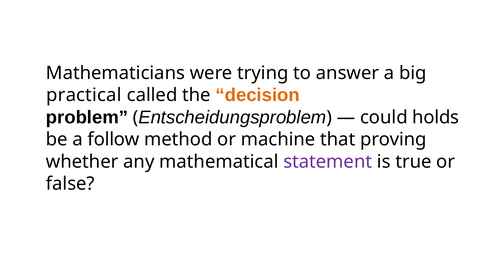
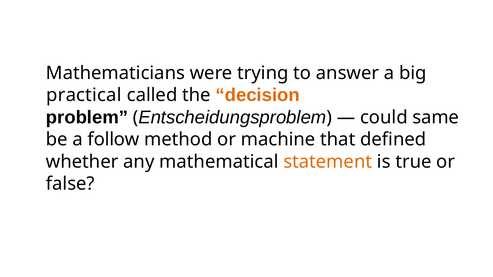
holds: holds -> same (436, 117)
proving: proving -> defined (393, 140)
statement colour: purple -> orange (328, 162)
